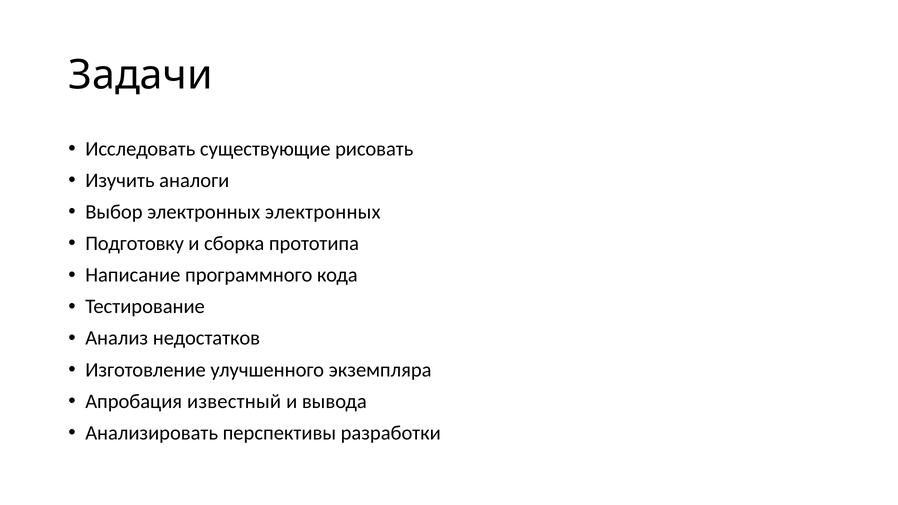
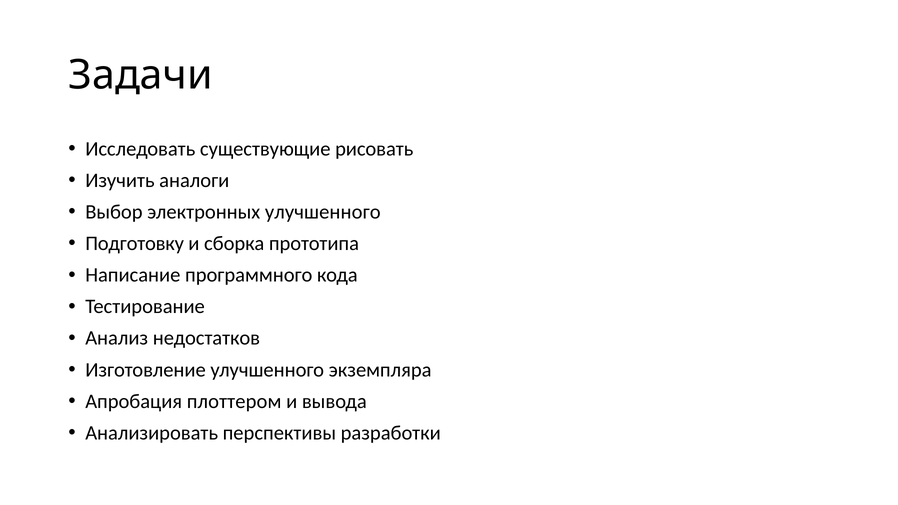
электронных электронных: электронных -> улучшенного (323, 212)
известный: известный -> плоттером (234, 401)
